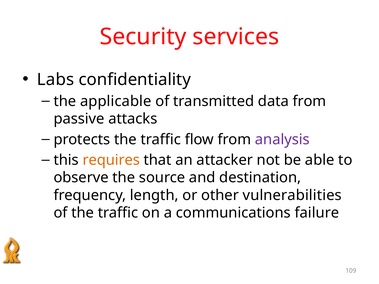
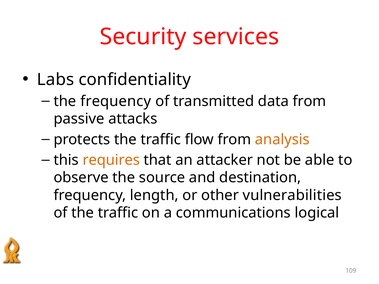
the applicable: applicable -> frequency (116, 101)
analysis colour: purple -> orange (282, 140)
failure: failure -> logical (317, 213)
